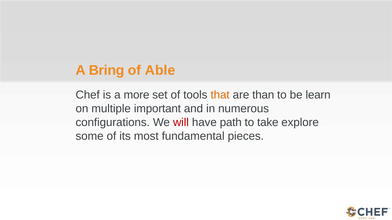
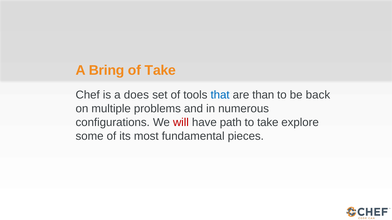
of Able: Able -> Take (160, 71)
more: more -> does (136, 95)
that colour: orange -> blue (220, 95)
learn: learn -> back (318, 95)
important: important -> problems (157, 109)
